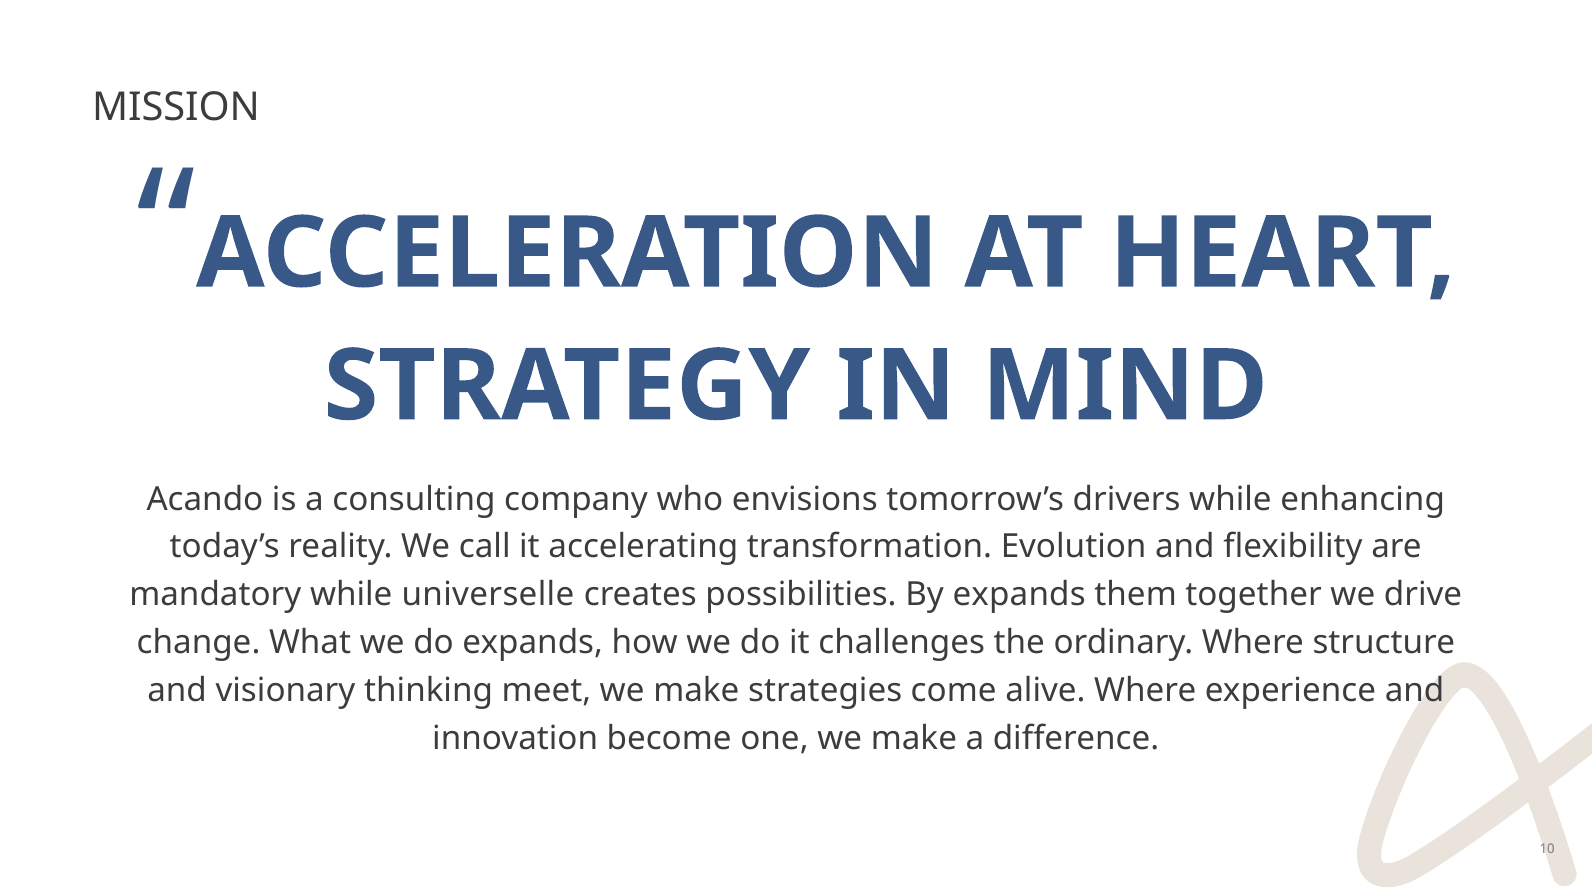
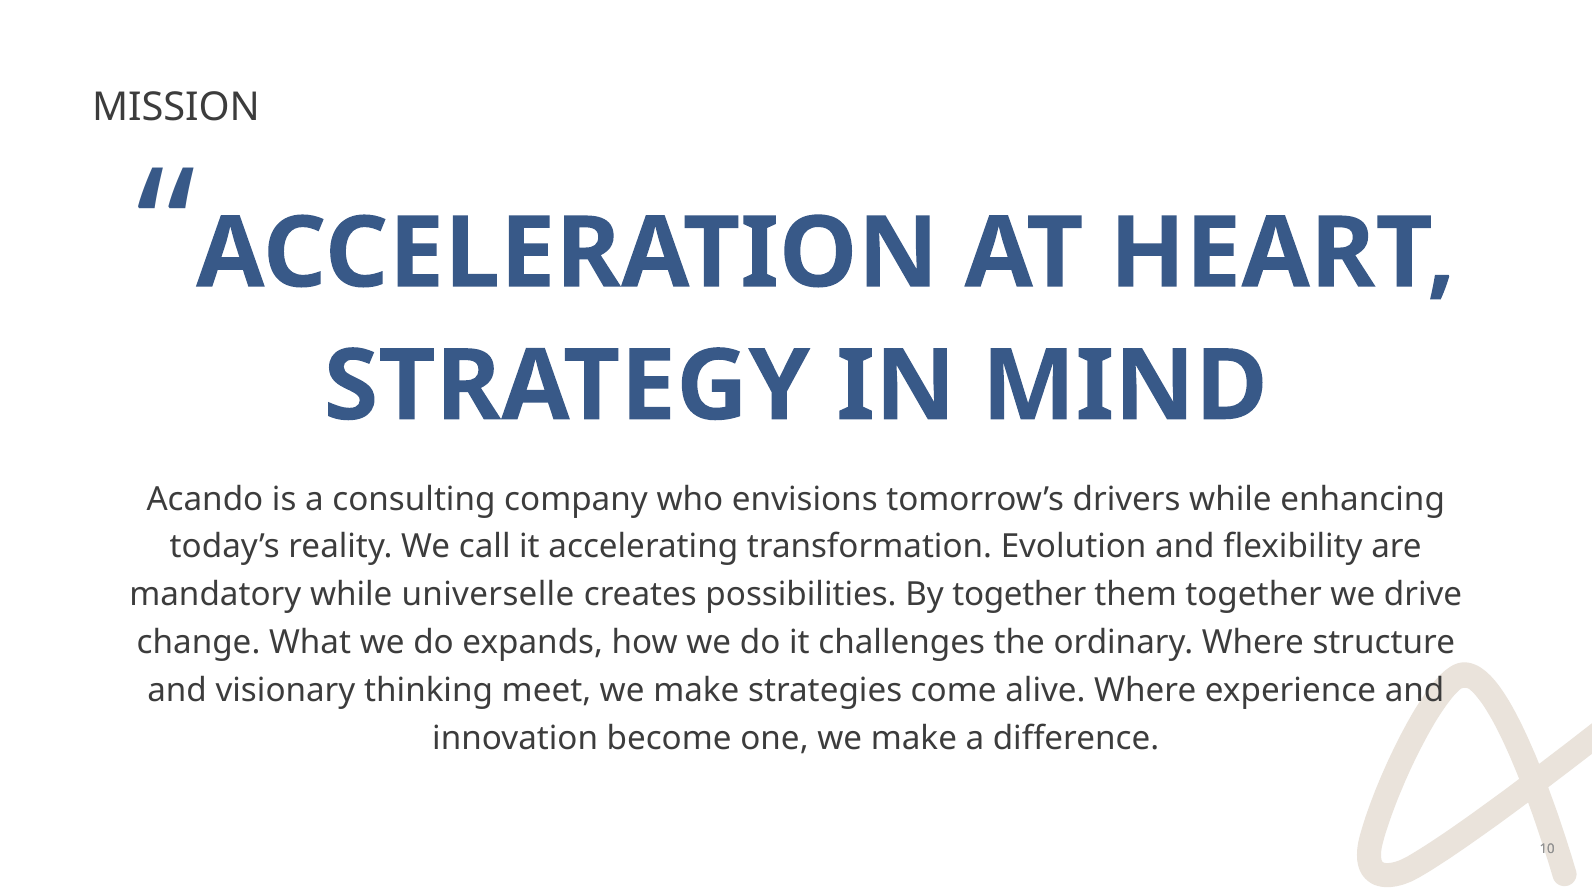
By expands: expands -> together (1019, 595)
